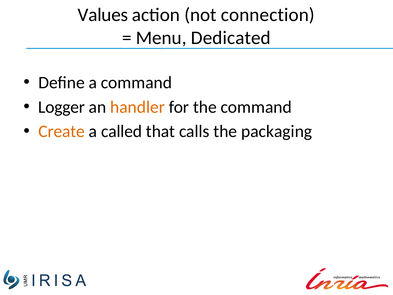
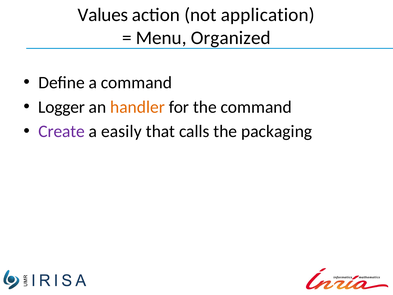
connection: connection -> application (268, 15)
Dedicated: Dedicated -> Organized (231, 38)
Create colour: orange -> purple (62, 131)
called: called -> easily (121, 131)
